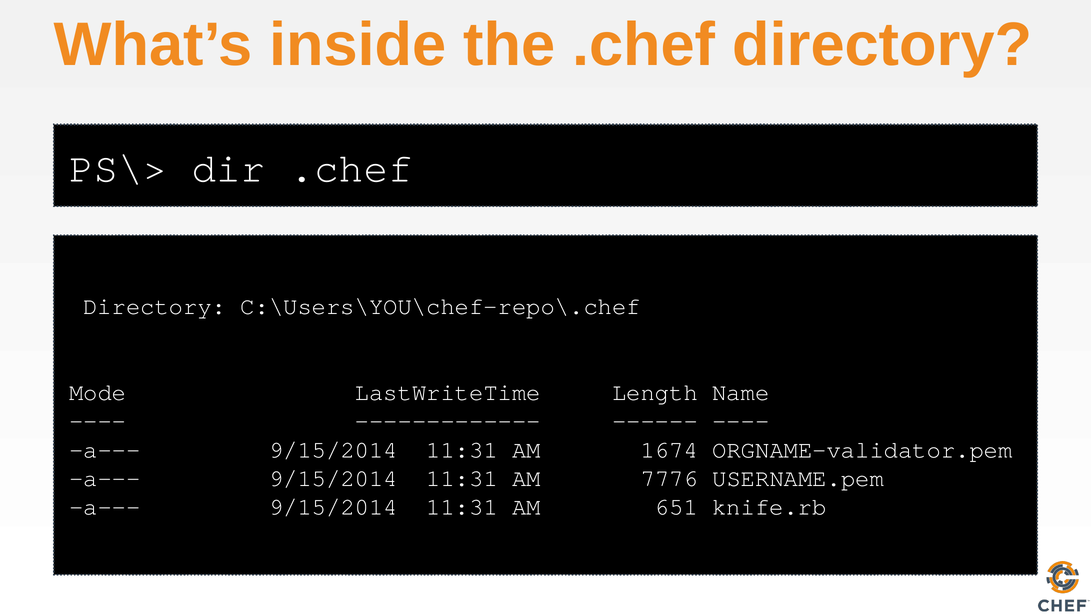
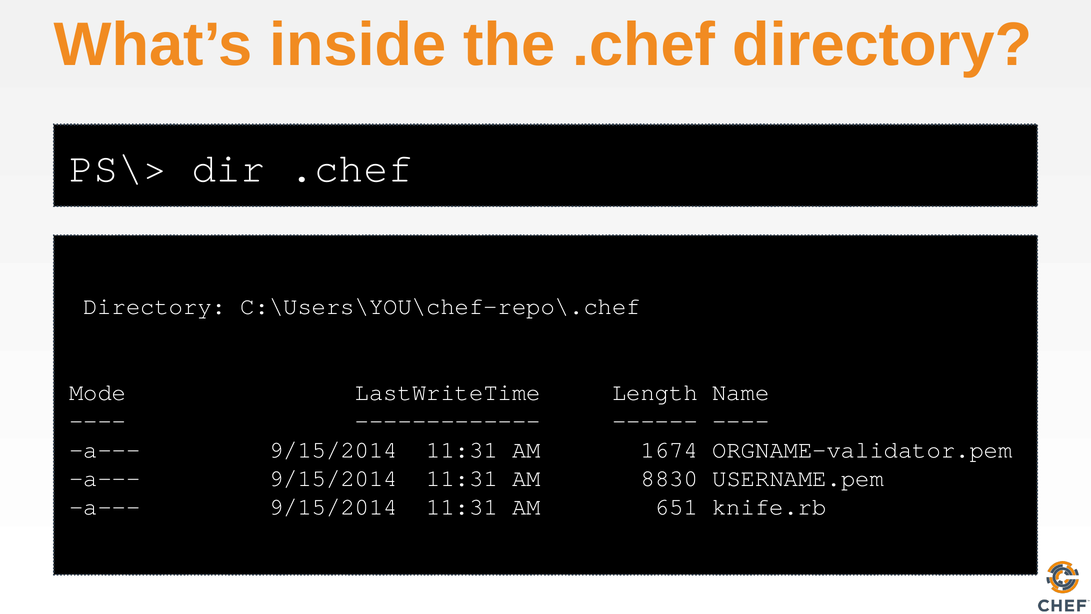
7776: 7776 -> 8830 (669, 478)
